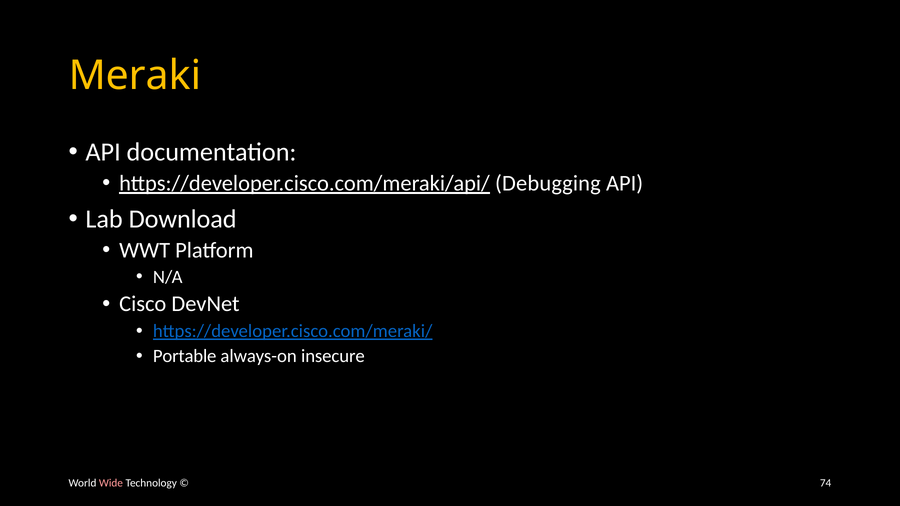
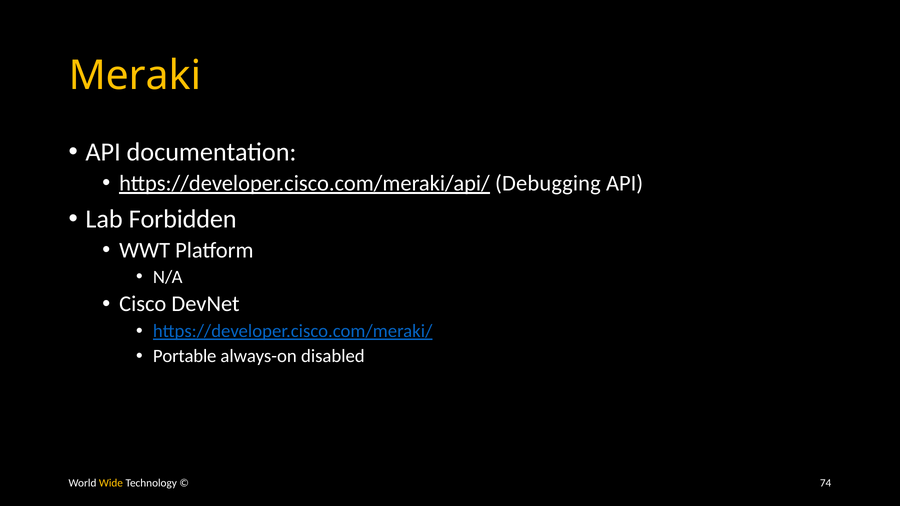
Download: Download -> Forbidden (183, 219)
insecure: insecure -> disabled (333, 356)
Wide colour: pink -> yellow (111, 483)
